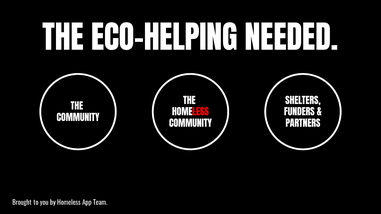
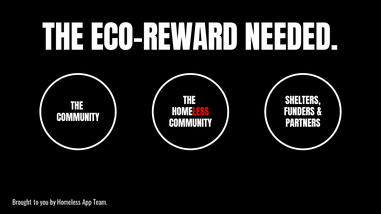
ECO-HELPING: ECO-HELPING -> ECO-REWARD (164, 39)
